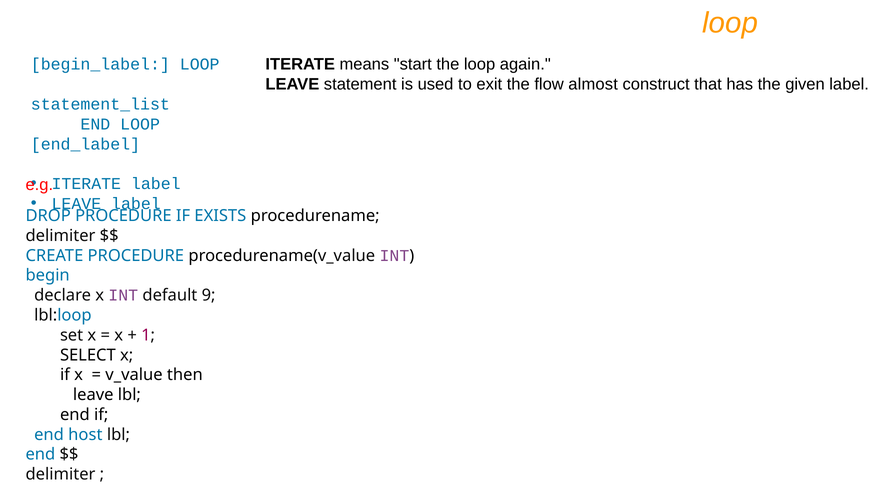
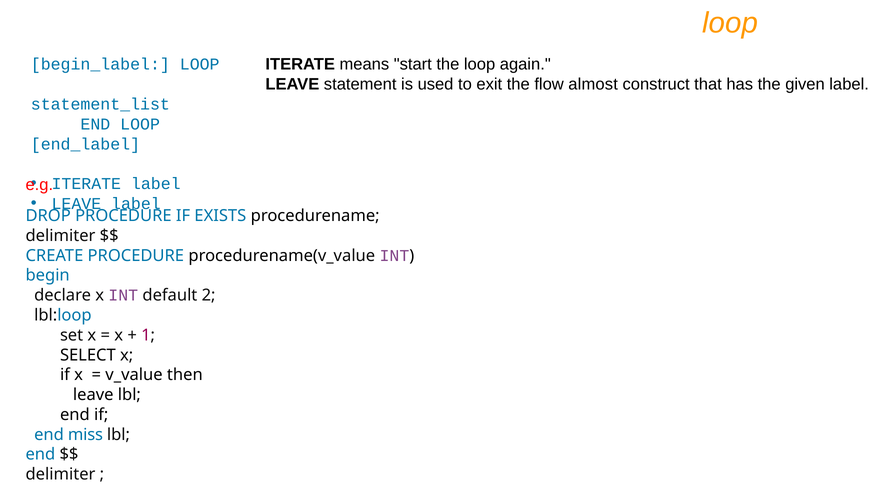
9: 9 -> 2 (209, 295)
host: host -> miss (85, 434)
